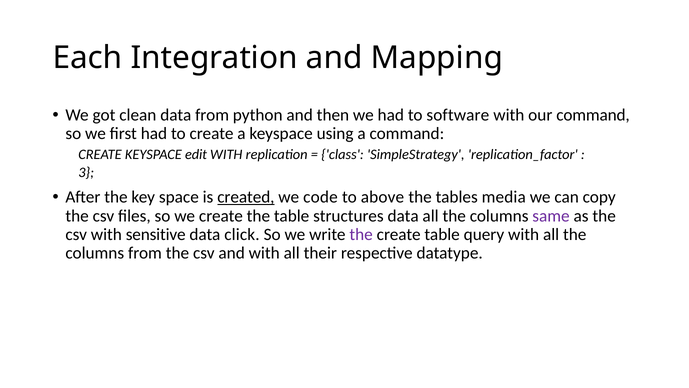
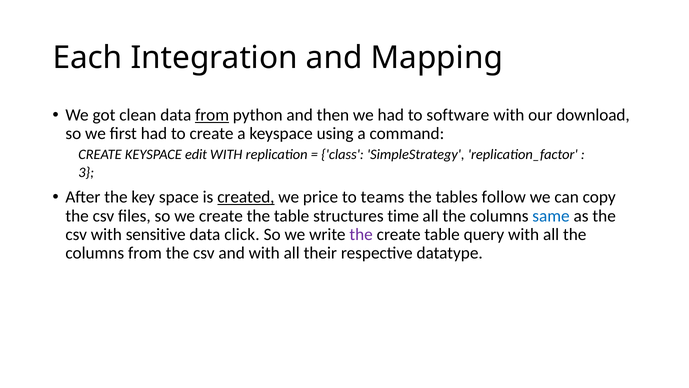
from underline: none -> present (212, 115)
our command: command -> download (593, 115)
code: code -> price (321, 197)
above: above -> teams (382, 197)
media: media -> follow (504, 197)
structures data: data -> time (403, 216)
same colour: purple -> blue (551, 216)
